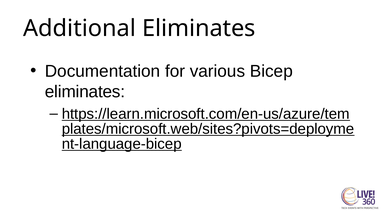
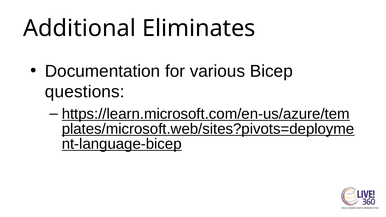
eliminates: eliminates -> questions (85, 92)
